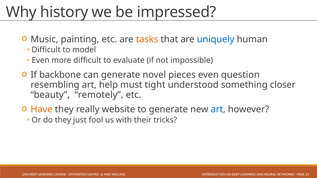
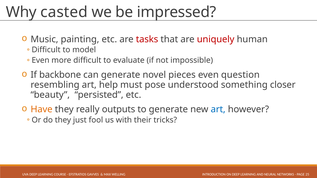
history: history -> casted (64, 12)
tasks colour: orange -> red (147, 39)
uniquely colour: blue -> red (216, 39)
tight: tight -> pose (155, 85)
remotely: remotely -> persisted (99, 95)
website: website -> outputs (119, 110)
